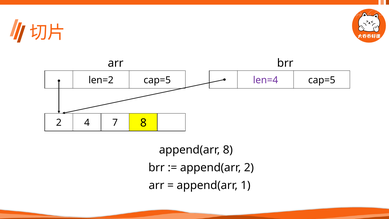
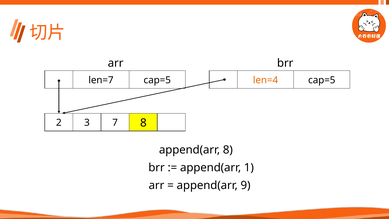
len=2: len=2 -> len=7 (101, 80)
len=4 colour: purple -> orange (266, 80)
4: 4 -> 3 (87, 123)
append(arr 2: 2 -> 1 (249, 167)
1: 1 -> 9 (246, 185)
